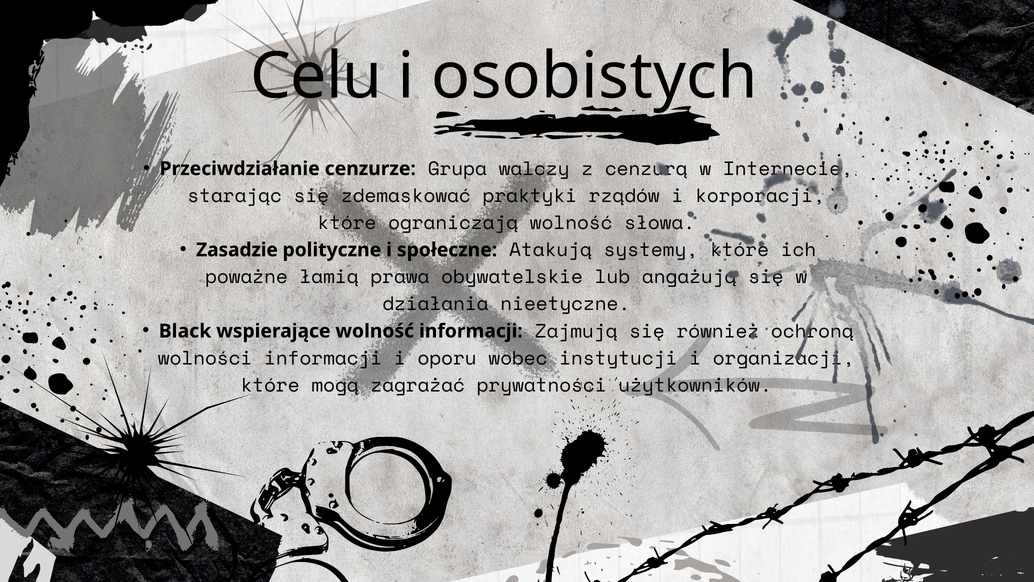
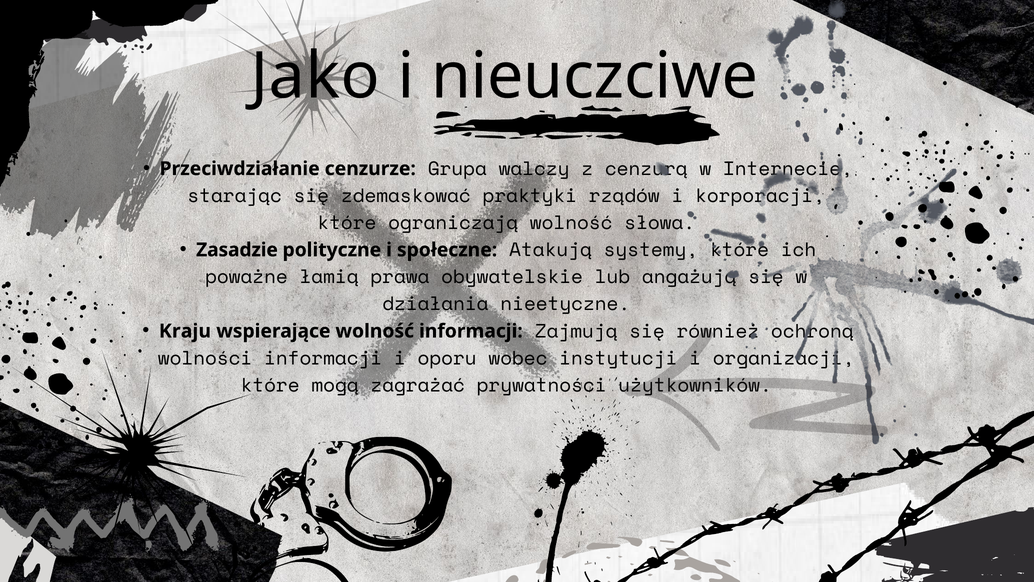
Celu: Celu -> Jako (315, 76)
osobistych: osobistych -> nieuczciwe (595, 76)
Black: Black -> Kraju (185, 331)
